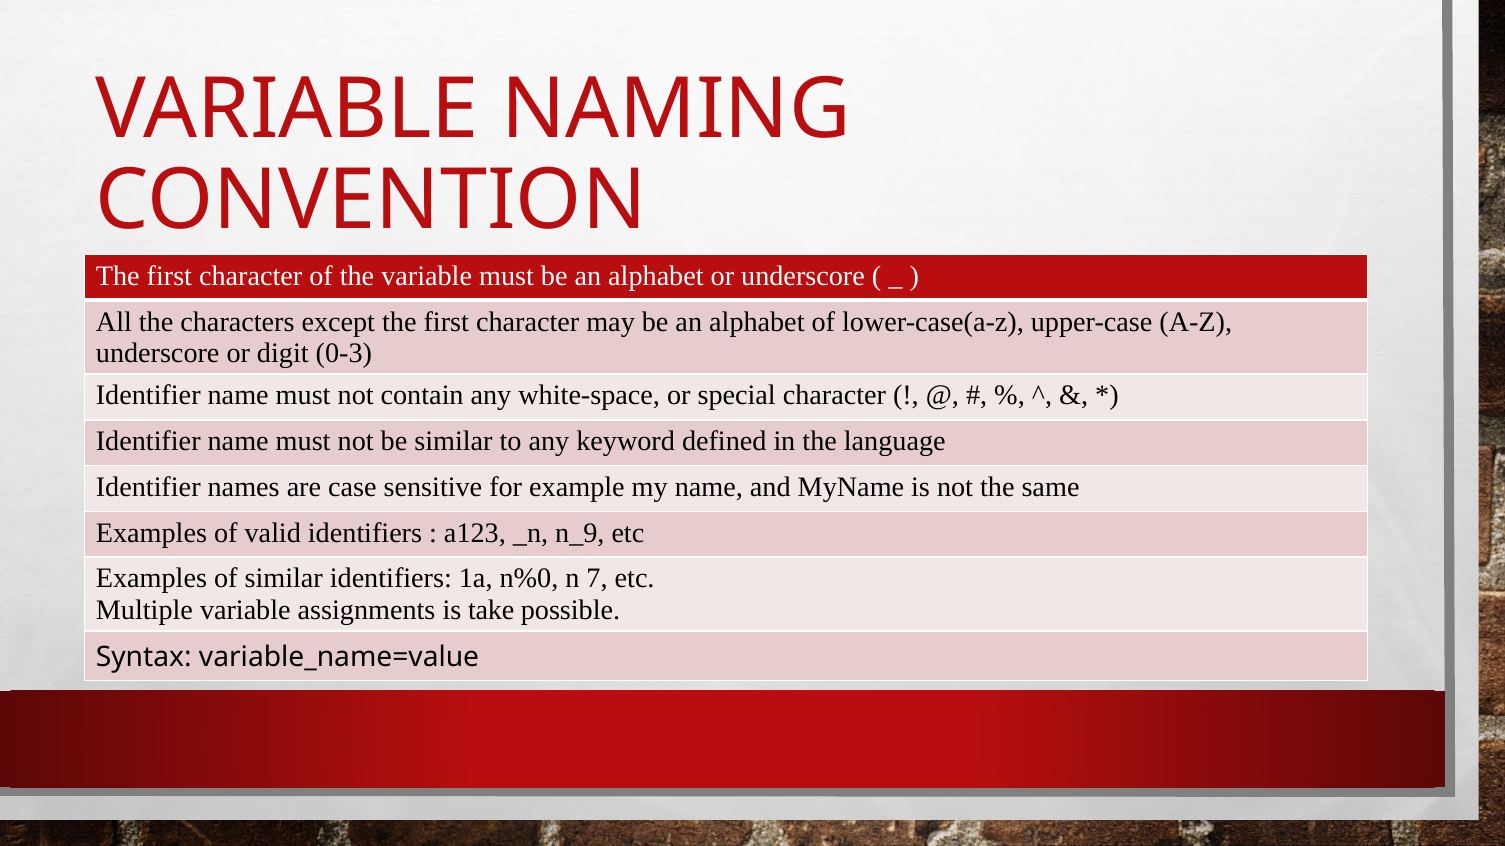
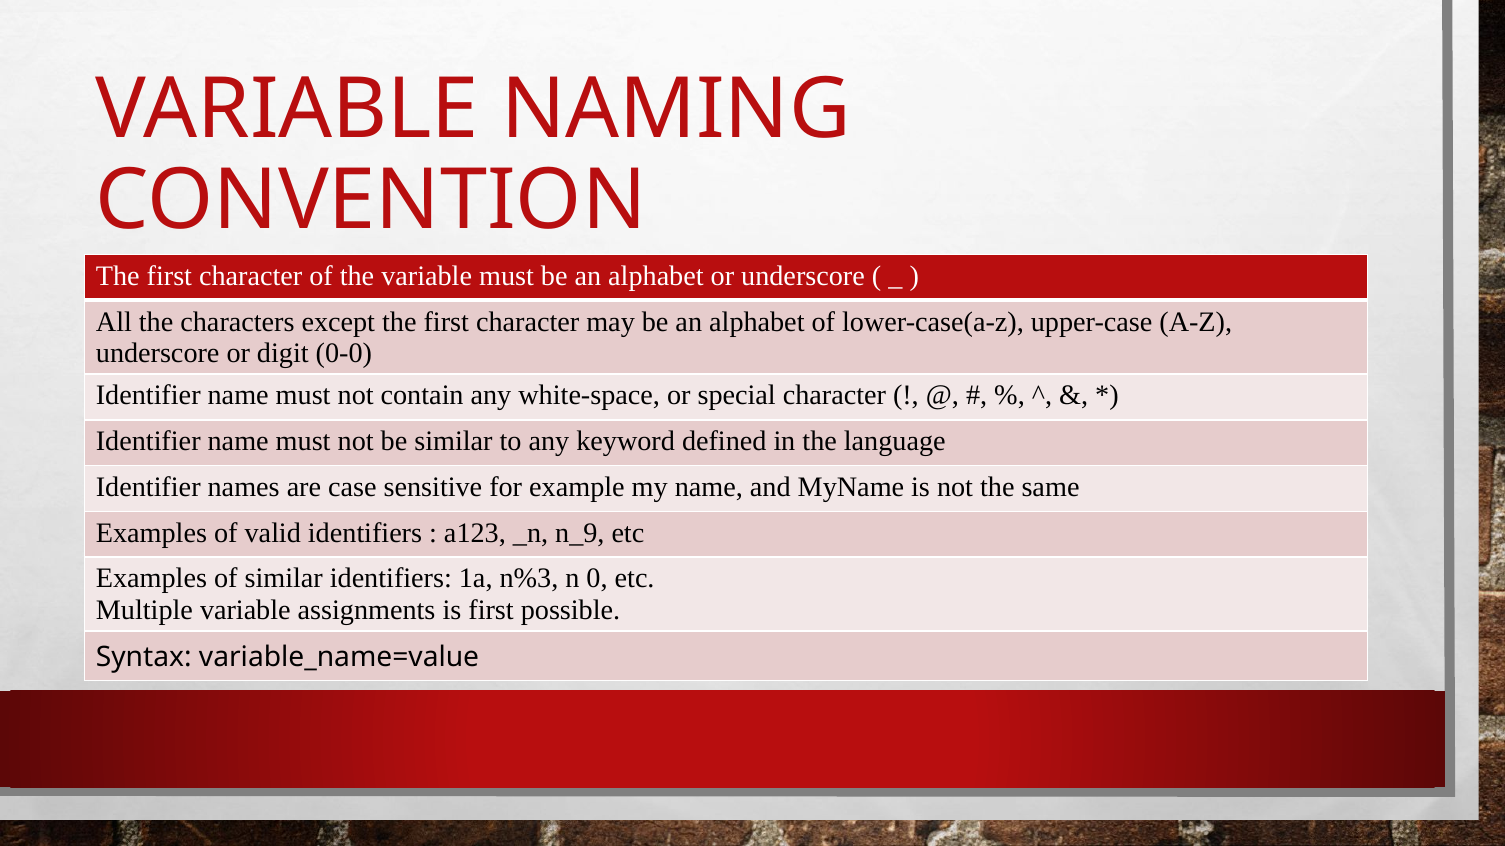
0-3: 0-3 -> 0-0 (344, 353)
n%0: n%0 -> n%3 (529, 579)
7: 7 -> 0 (597, 579)
is take: take -> first (491, 610)
